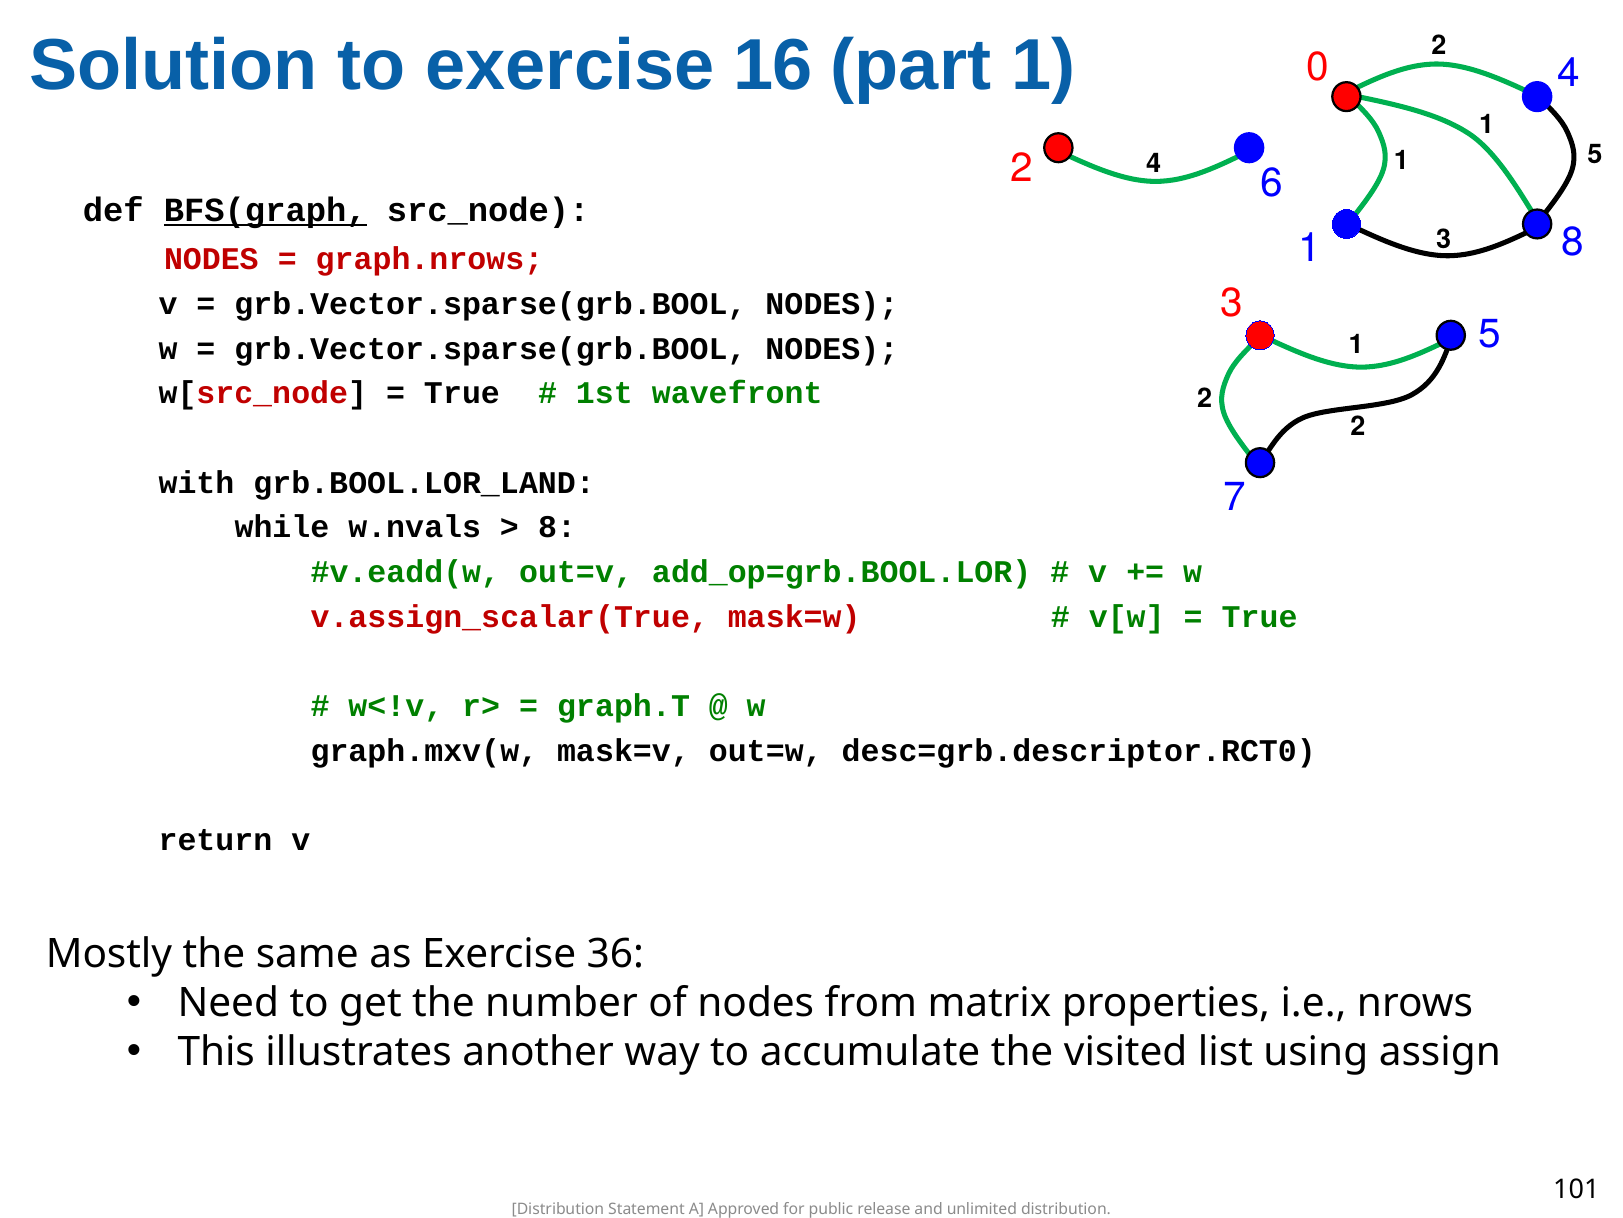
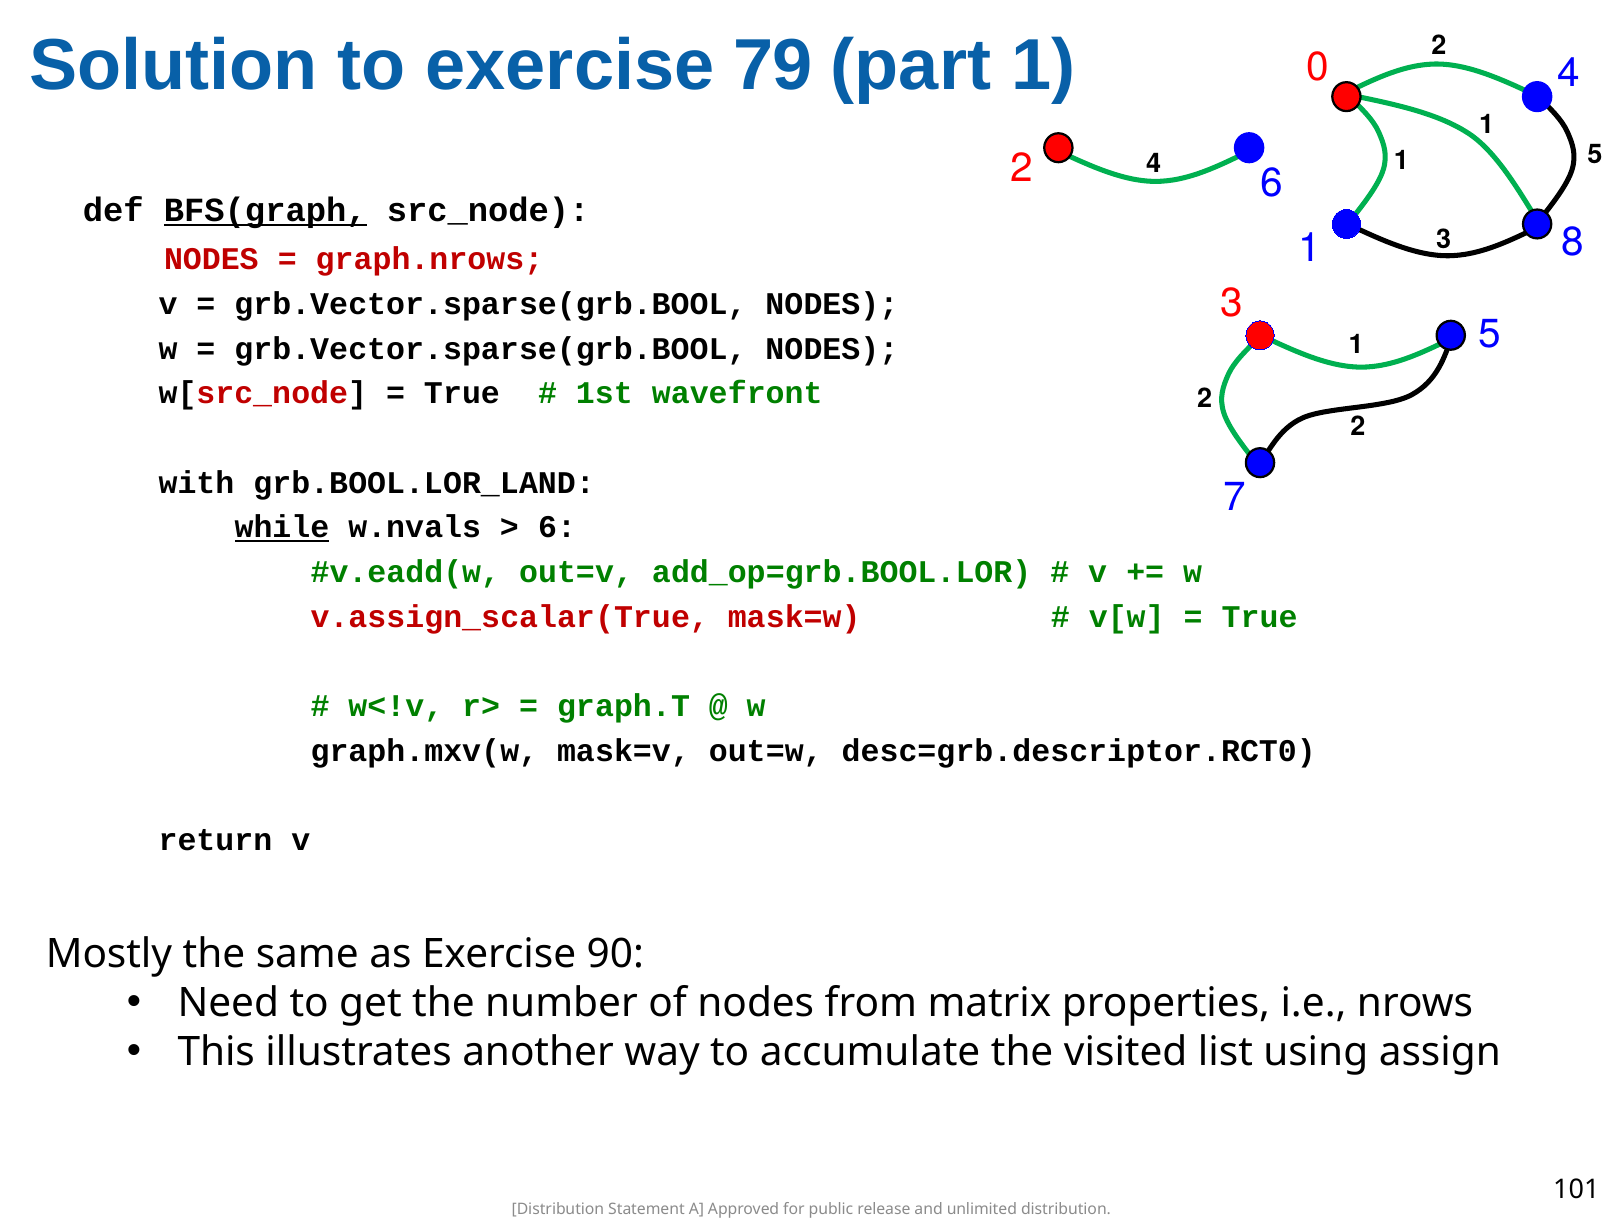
16: 16 -> 79 (773, 65)
while underline: none -> present (282, 527)
8: 8 -> 6 (557, 527)
36: 36 -> 90 (615, 954)
